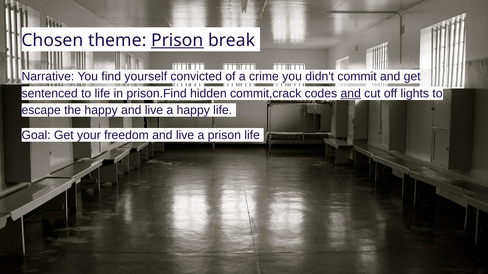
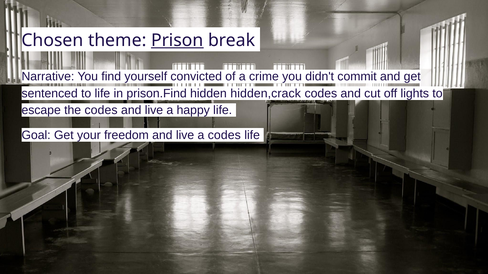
commit,crack: commit,crack -> hidden,crack (266, 94)
and underline: present -> none (351, 94)
the happy: happy -> codes (101, 110)
a prison: prison -> codes (224, 135)
